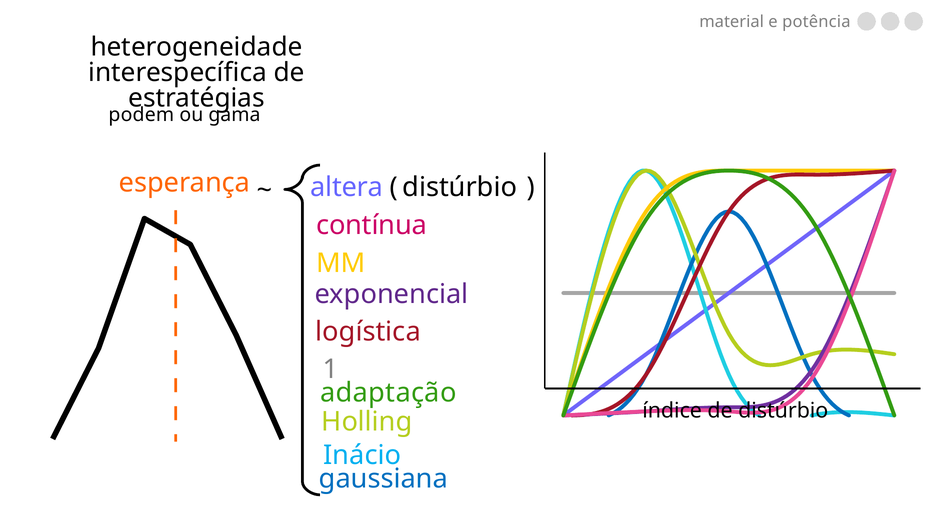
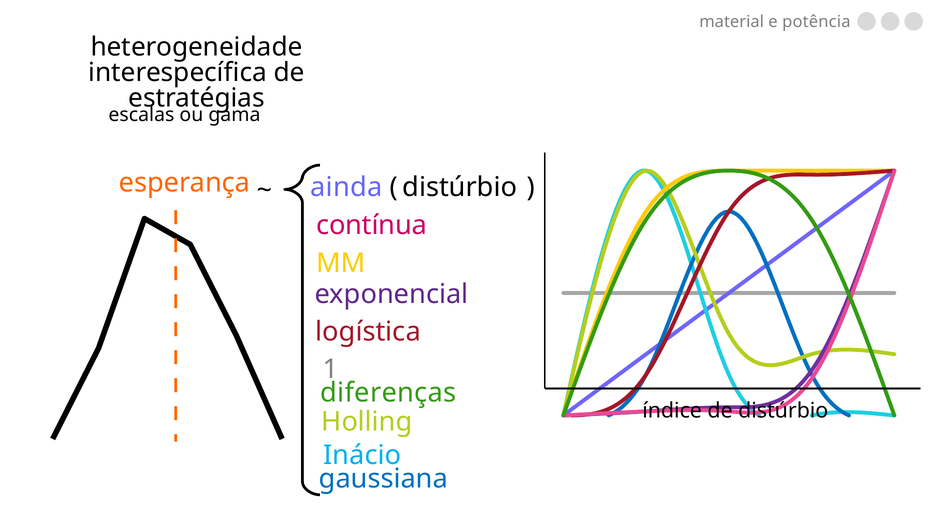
podem: podem -> escalas (141, 115)
altera: altera -> ainda (346, 187)
adaptação: adaptação -> diferenças (388, 393)
